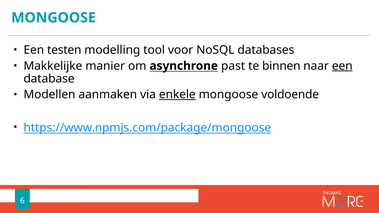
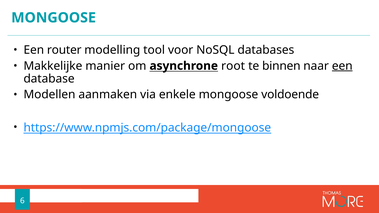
testen: testen -> router (64, 50)
past: past -> root (233, 66)
enkele underline: present -> none (177, 95)
